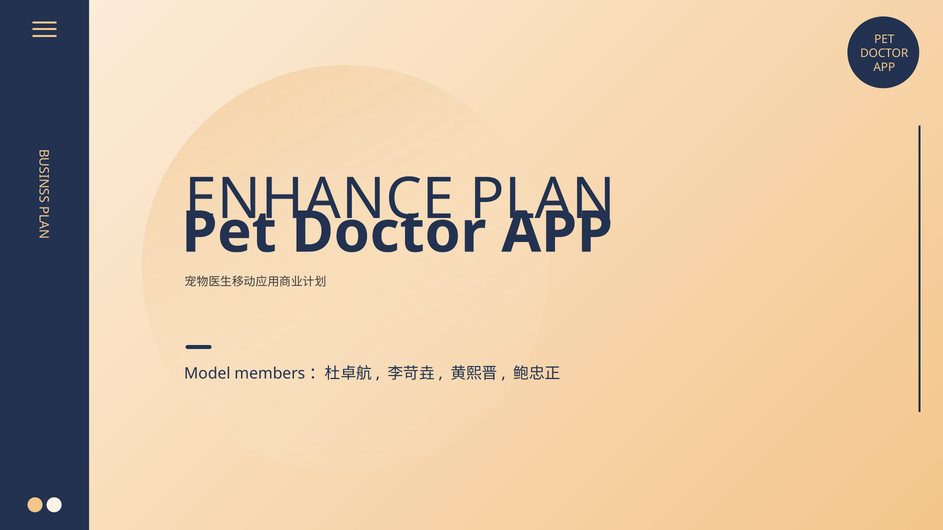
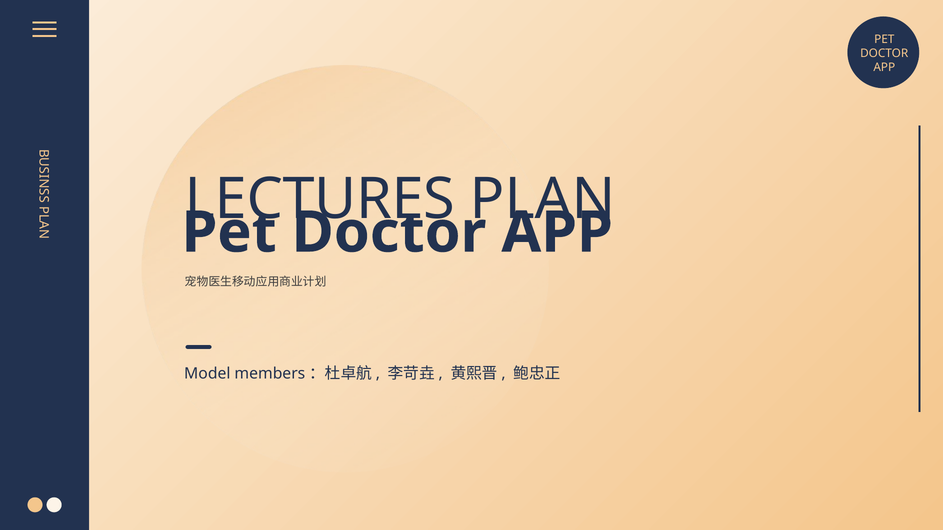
ENHANCE: ENHANCE -> LECTURES (320, 199)
